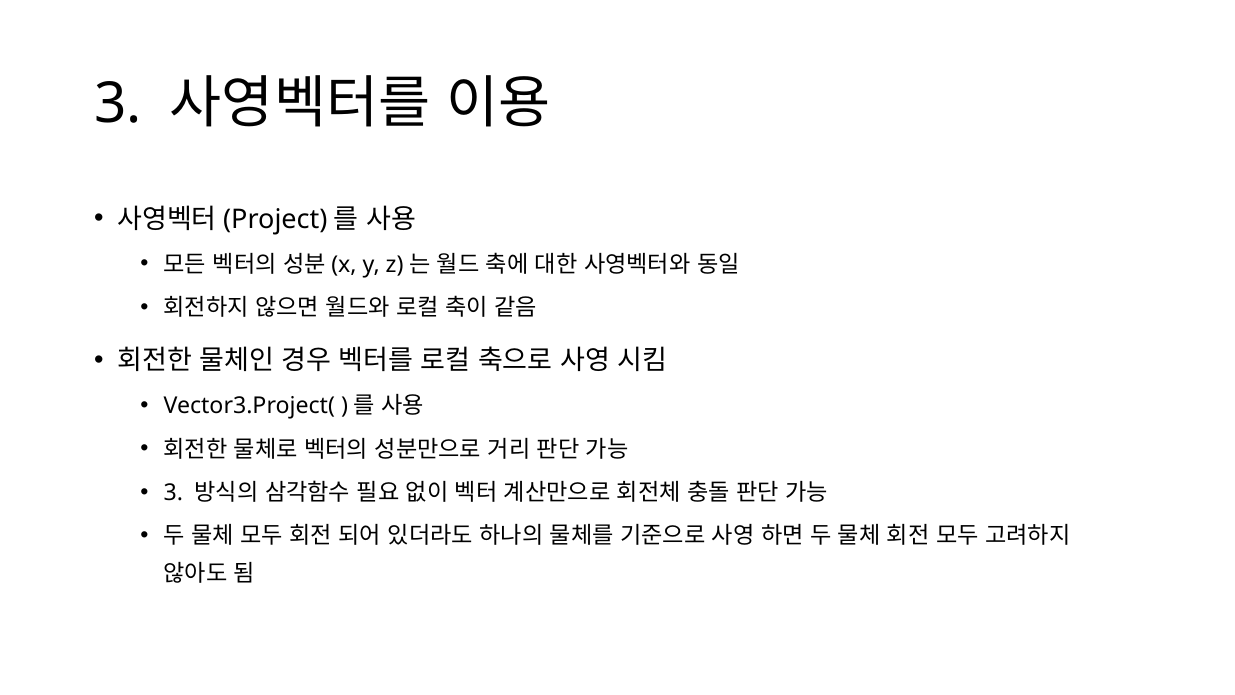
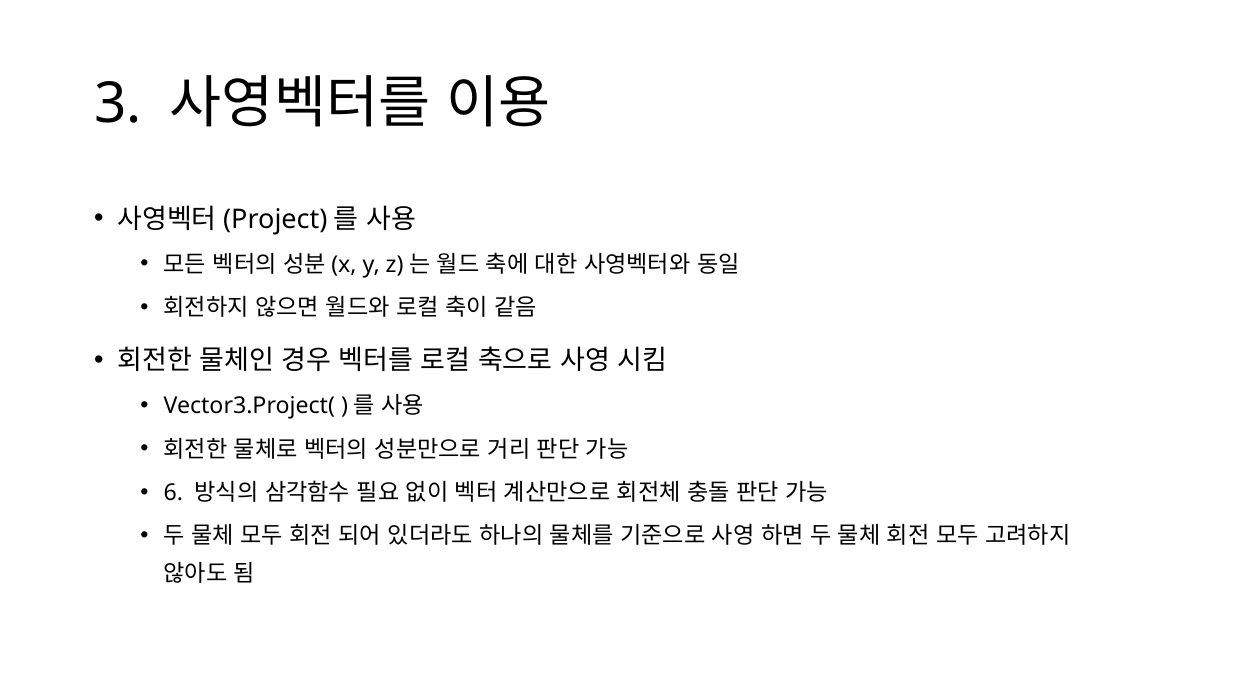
3: 3 -> 6 (173, 493)
